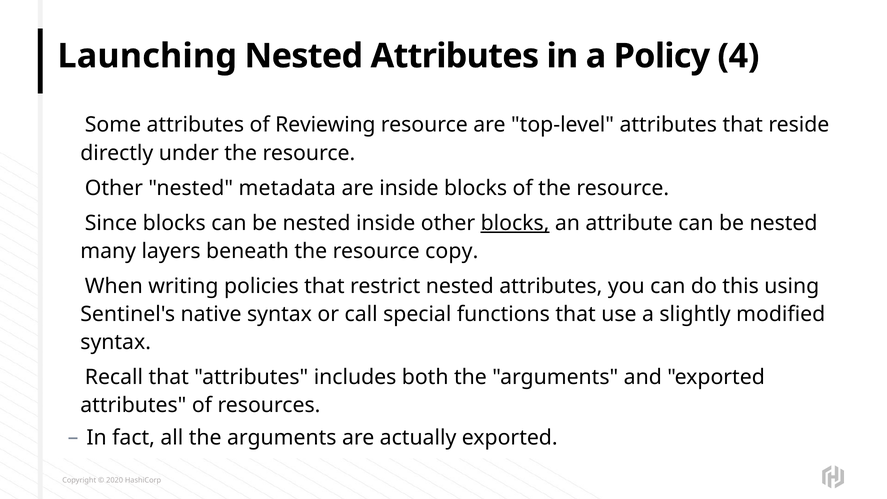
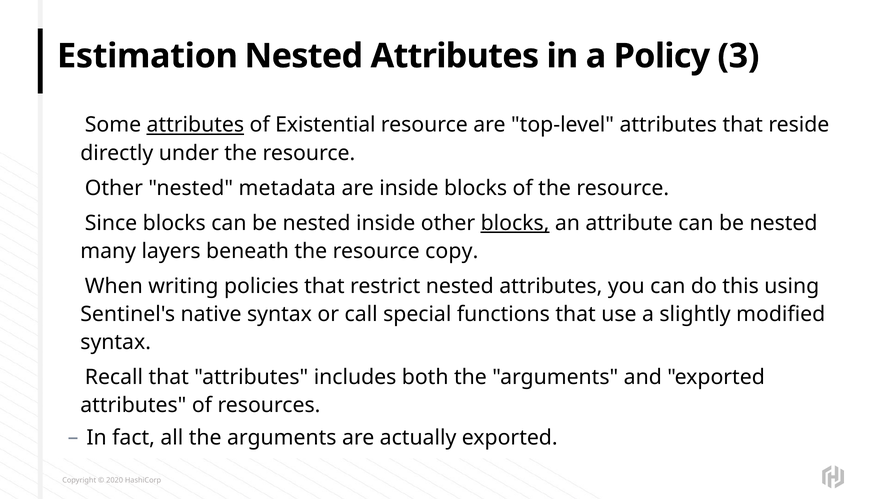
Launching: Launching -> Estimation (147, 56)
4: 4 -> 3 (738, 56)
attributes underline: none -> present (195, 125)
Reviewing: Reviewing -> Existential (325, 125)
